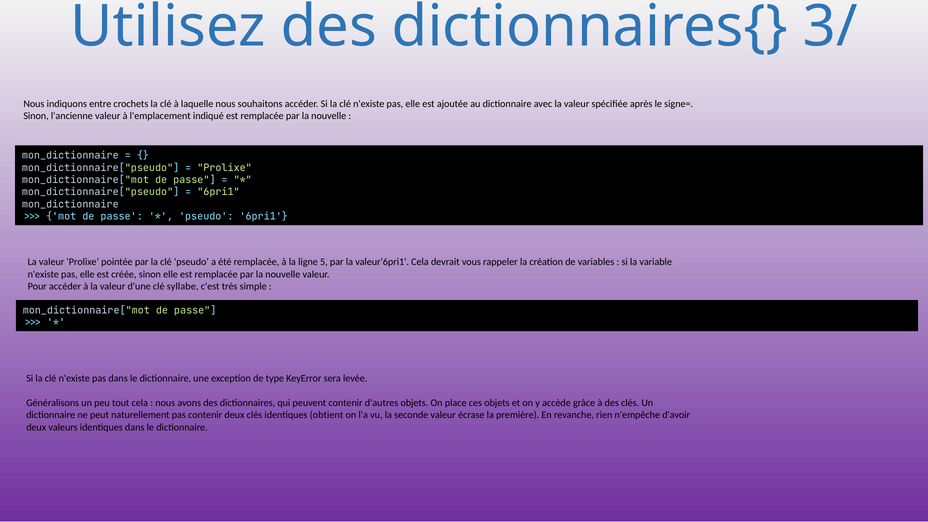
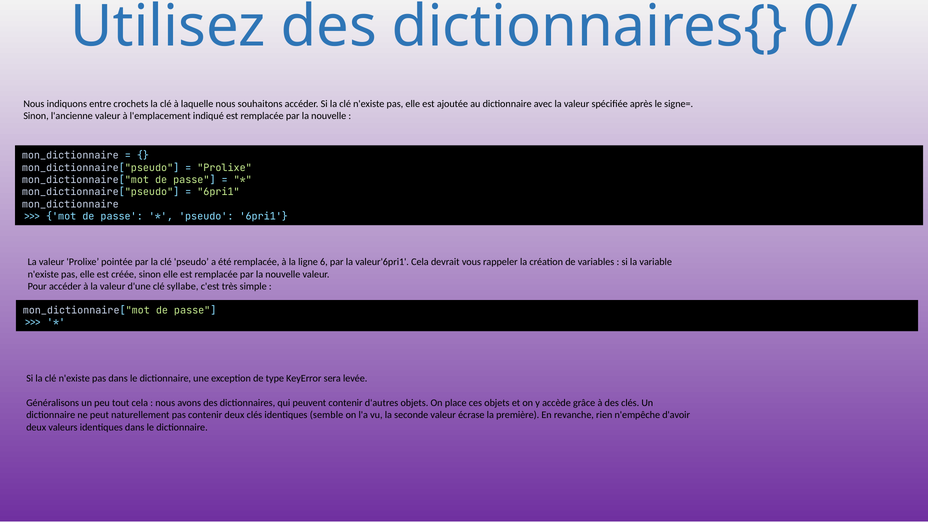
3/: 3/ -> 0/ (830, 27)
5: 5 -> 6 (324, 262)
obtient: obtient -> semble (327, 415)
